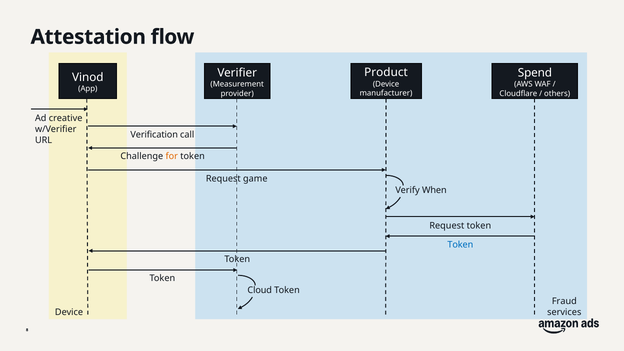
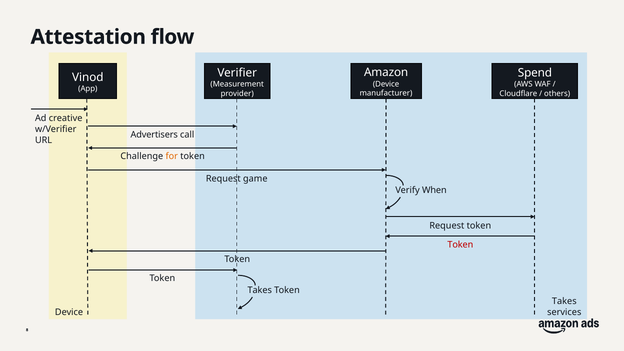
Product: Product -> Amazon (386, 73)
Verification: Verification -> Advertisers (154, 135)
Token colour: blue -> red (460, 245)
Cloud: Cloud -> Takes (260, 290)
Fraud: Fraud -> Takes (564, 301)
